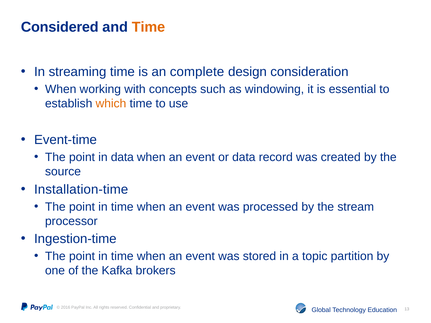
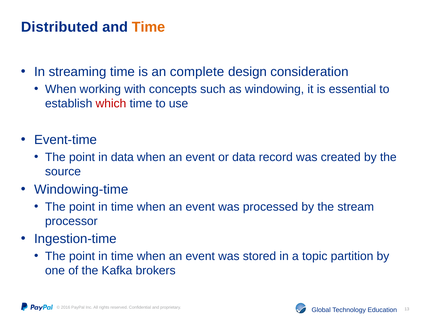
Considered: Considered -> Distributed (60, 27)
which colour: orange -> red (111, 104)
Installation-time: Installation-time -> Windowing-time (81, 190)
